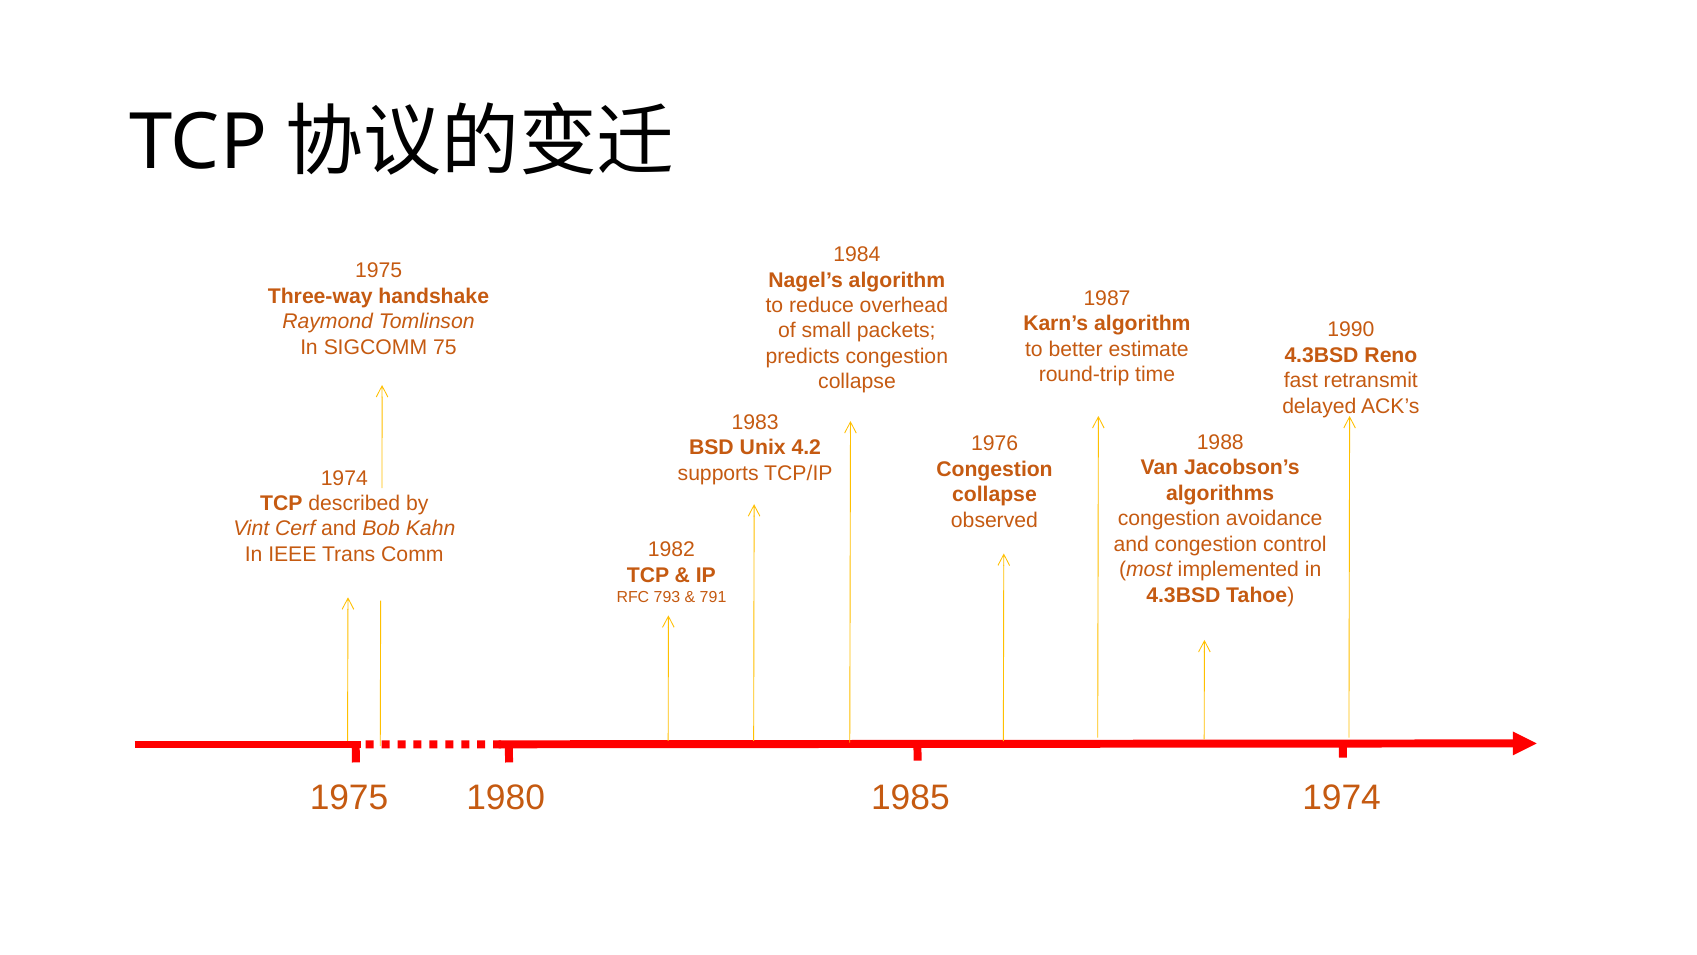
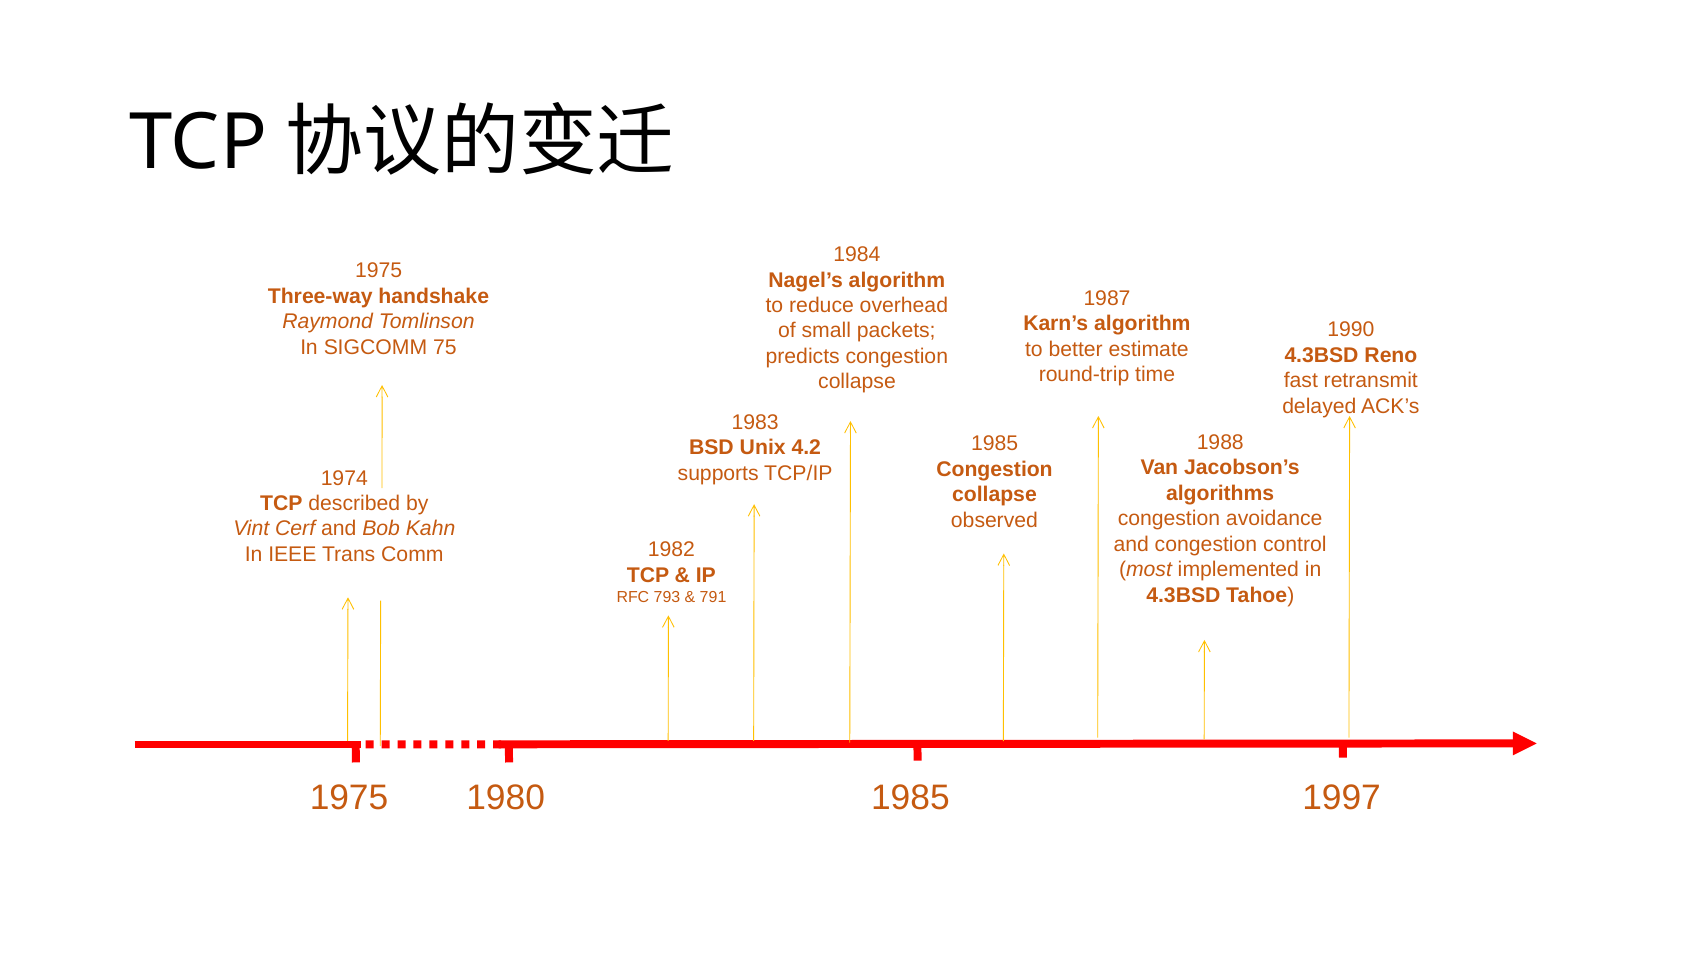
1976: 1976 -> 1985 (995, 444)
1985 1974: 1974 -> 1997 (1342, 798)
